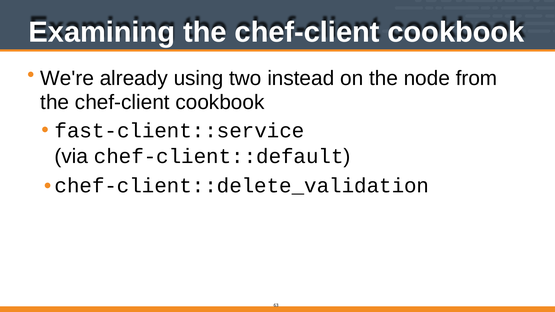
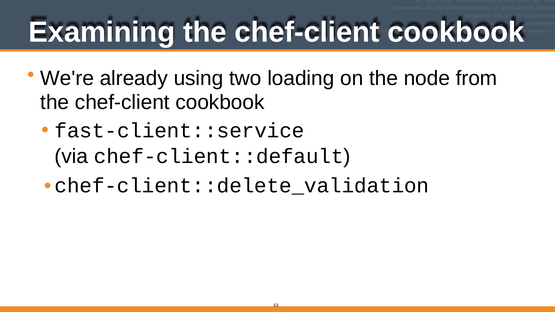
instead: instead -> loading (301, 78)
